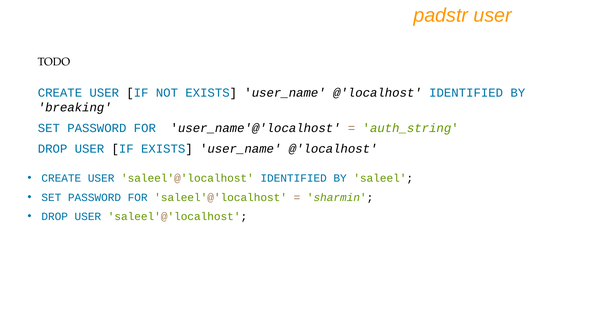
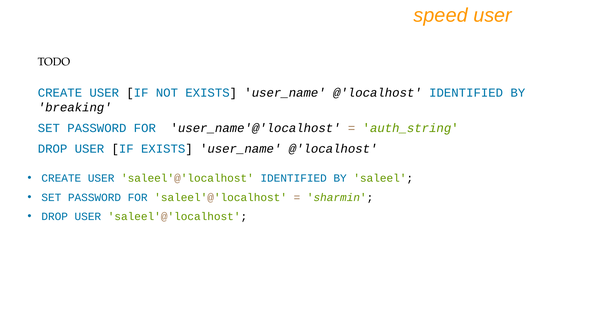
padstr: padstr -> speed (441, 15)
